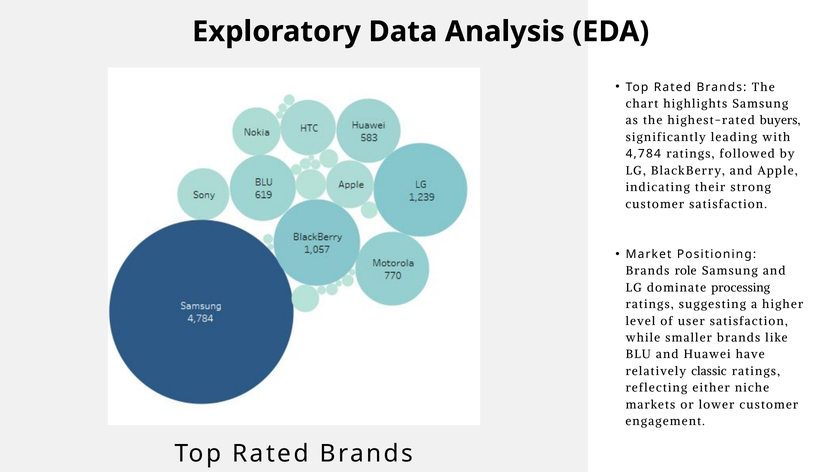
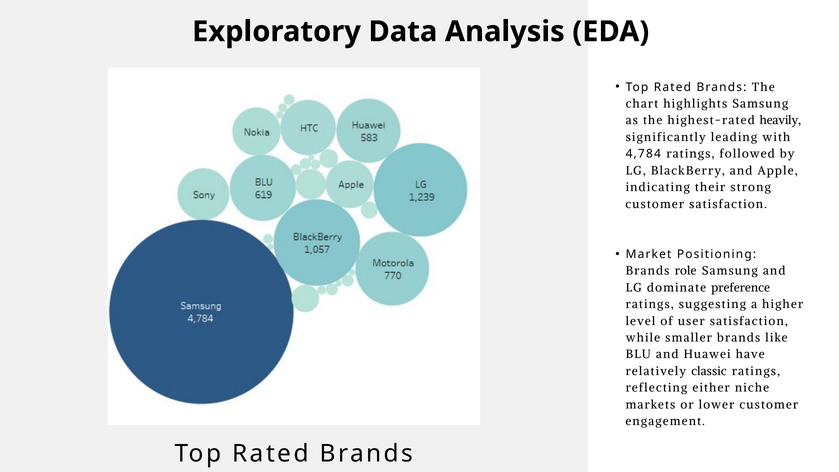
buyers: buyers -> heavily (780, 120)
processing: processing -> preference (741, 288)
